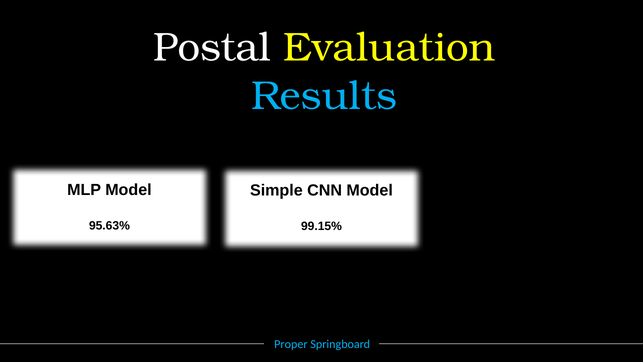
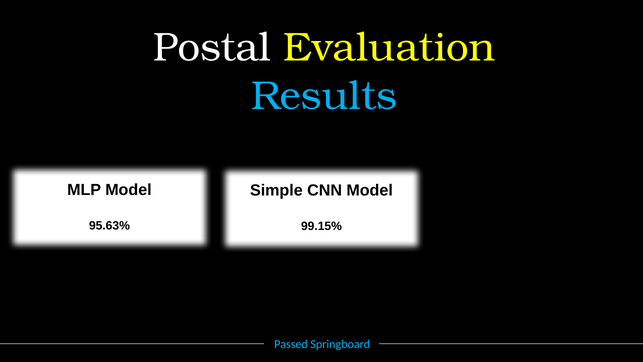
Proper: Proper -> Passed (291, 344)
